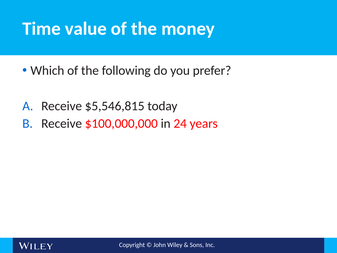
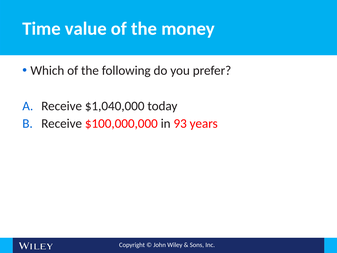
$5,546,815: $5,546,815 -> $1,040,000 (115, 106)
24: 24 -> 93 (180, 123)
